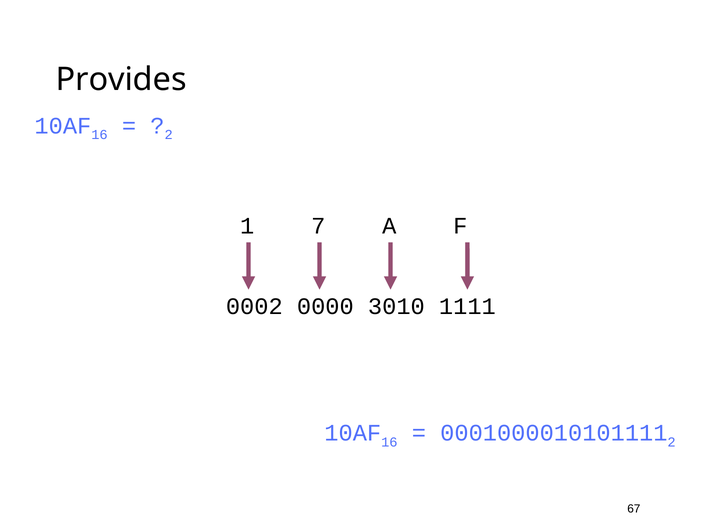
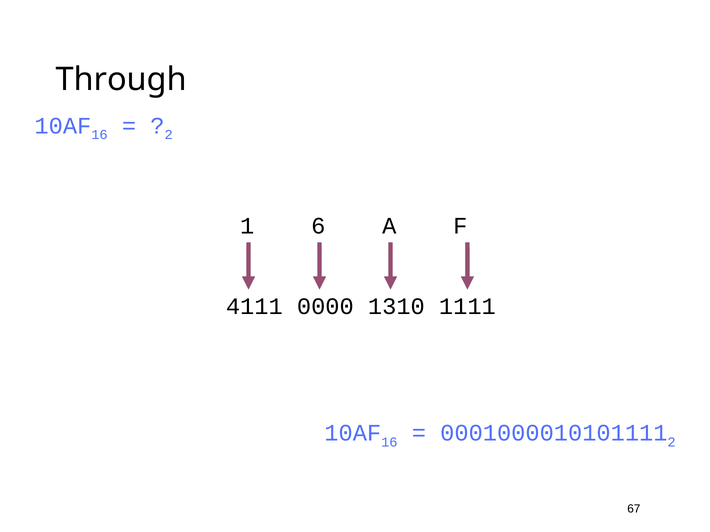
Provides: Provides -> Through (121, 80)
7: 7 -> 6 (318, 226)
0002: 0002 -> 4111 (254, 307)
3010: 3010 -> 1310 (396, 307)
